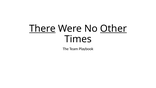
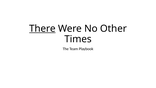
Other underline: present -> none (113, 28)
